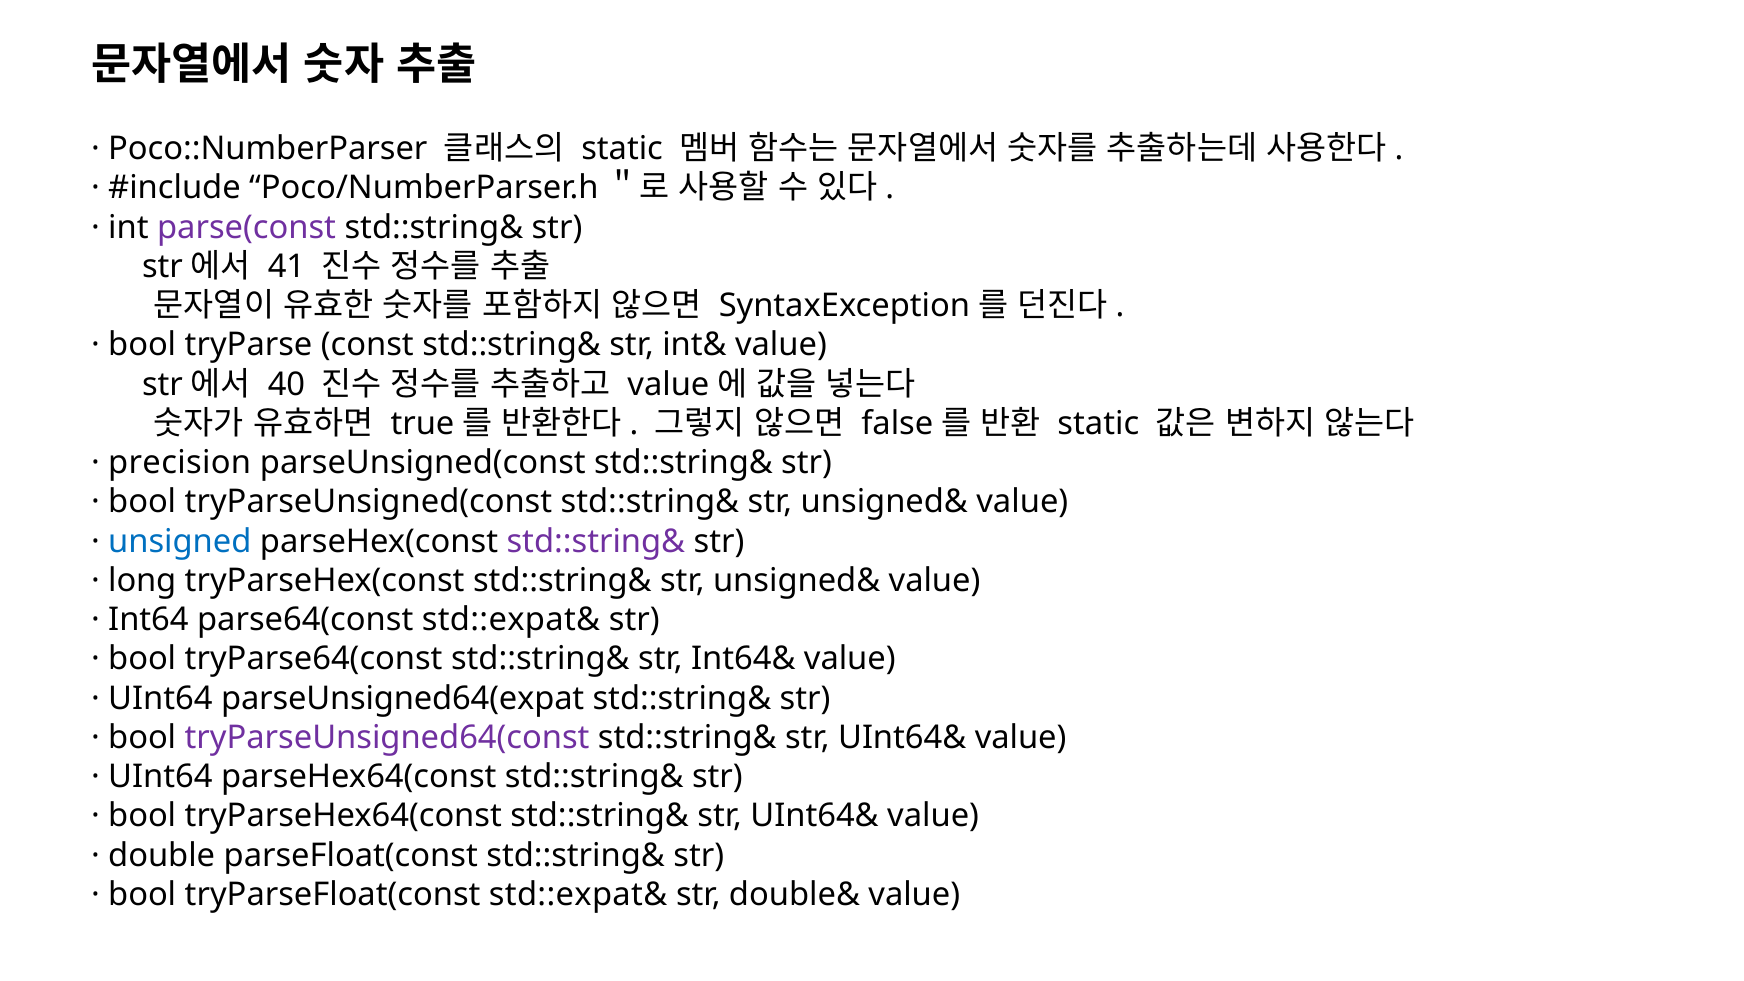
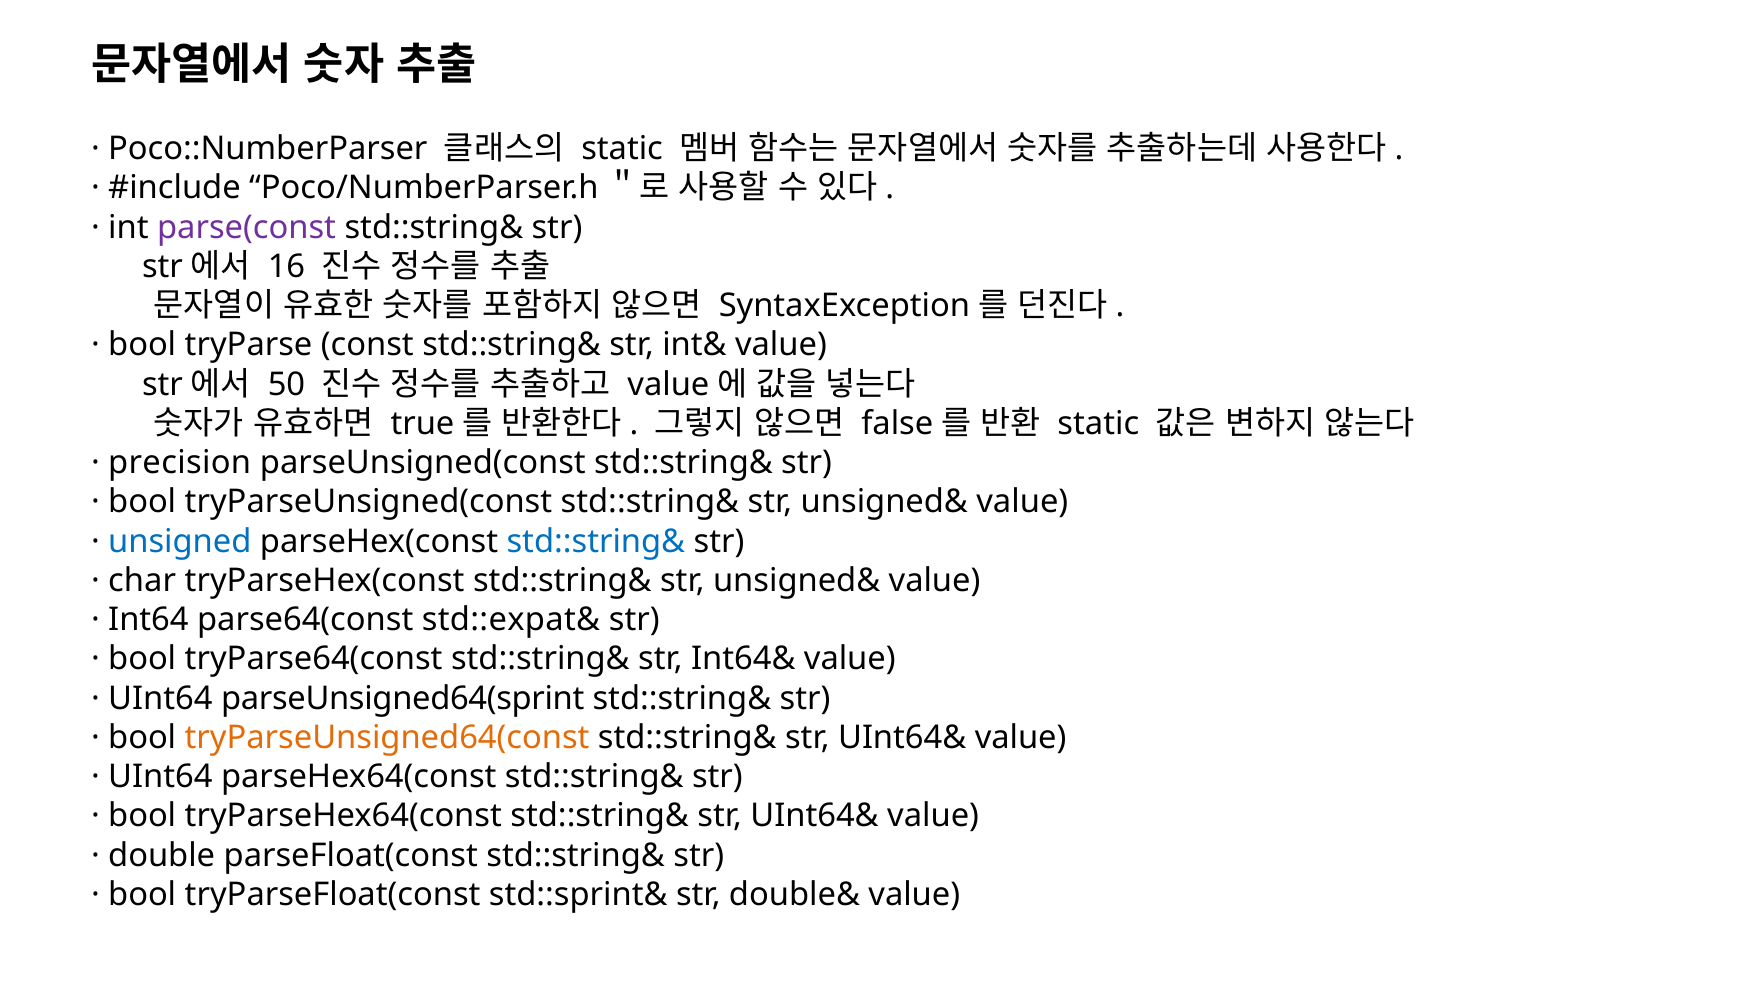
41: 41 -> 16 (286, 267)
40: 40 -> 50 (286, 384)
std::string& colour: purple -> blue (596, 541)
long: long -> char (142, 581)
parseUnsigned64(expat: parseUnsigned64(expat -> parseUnsigned64(sprint (403, 698)
tryParseUnsigned64(const colour: purple -> orange (387, 738)
tryParseFloat(const std::expat&: std::expat& -> std::sprint& (578, 895)
